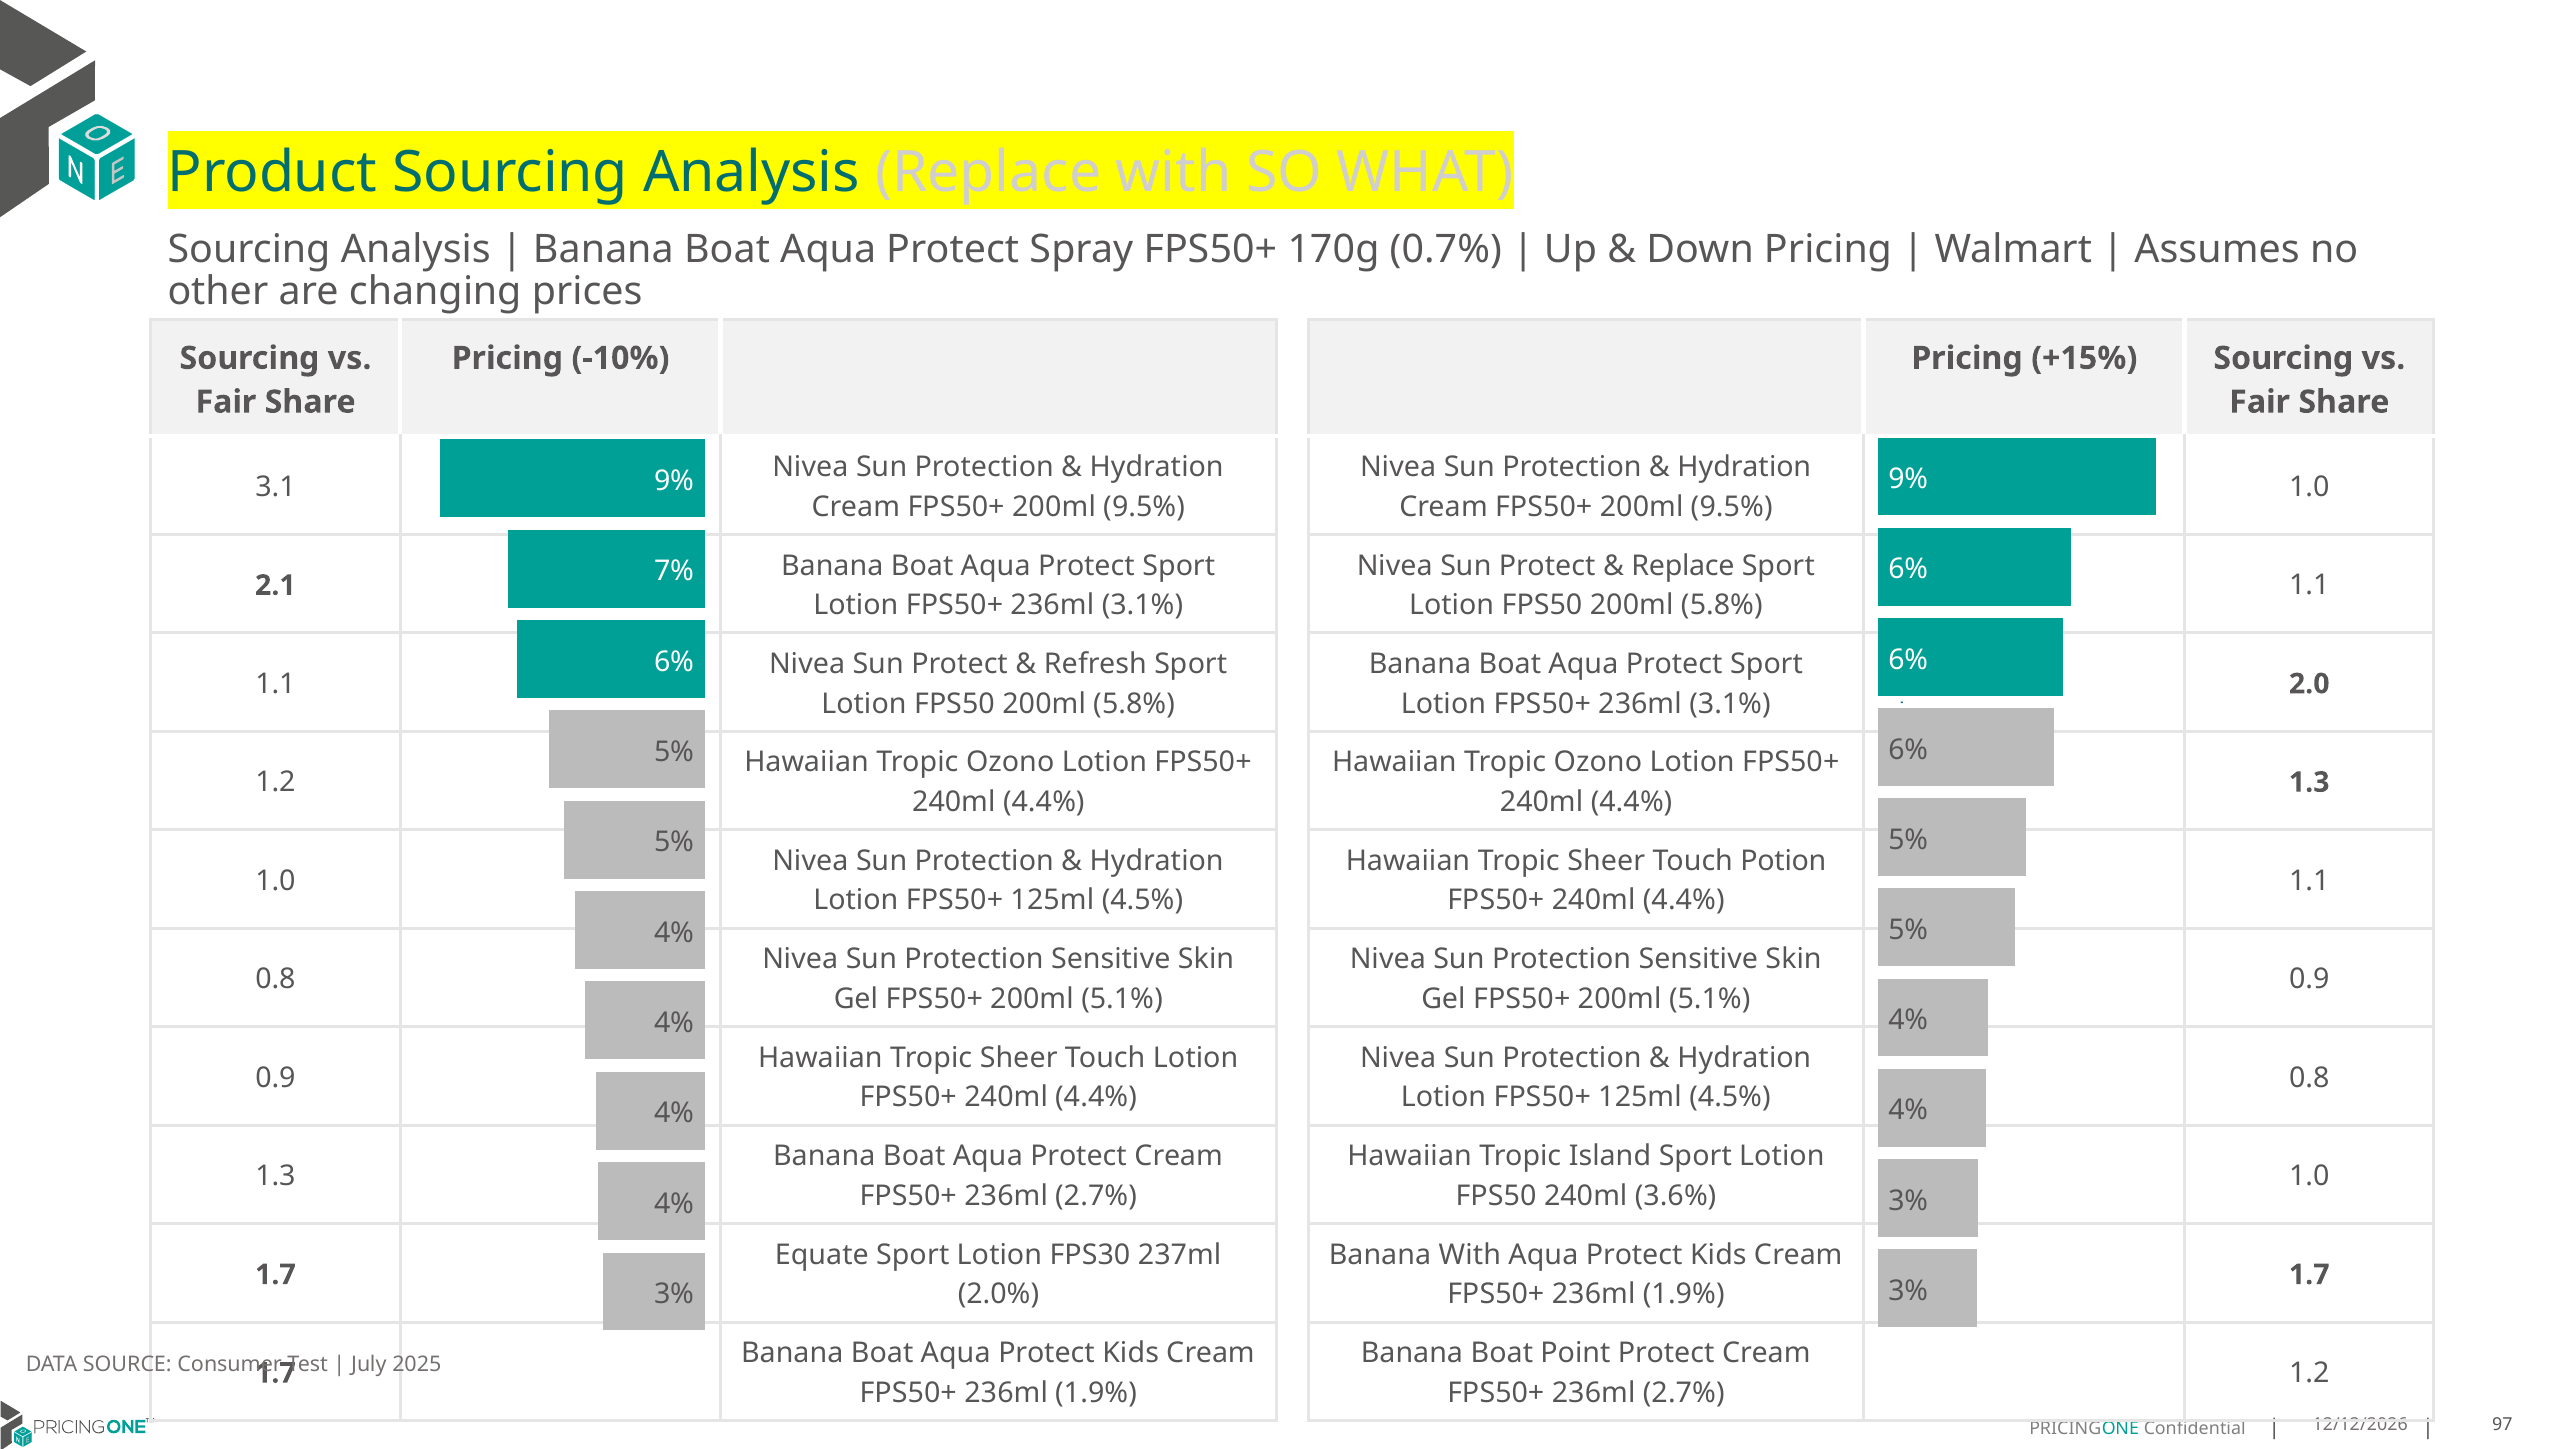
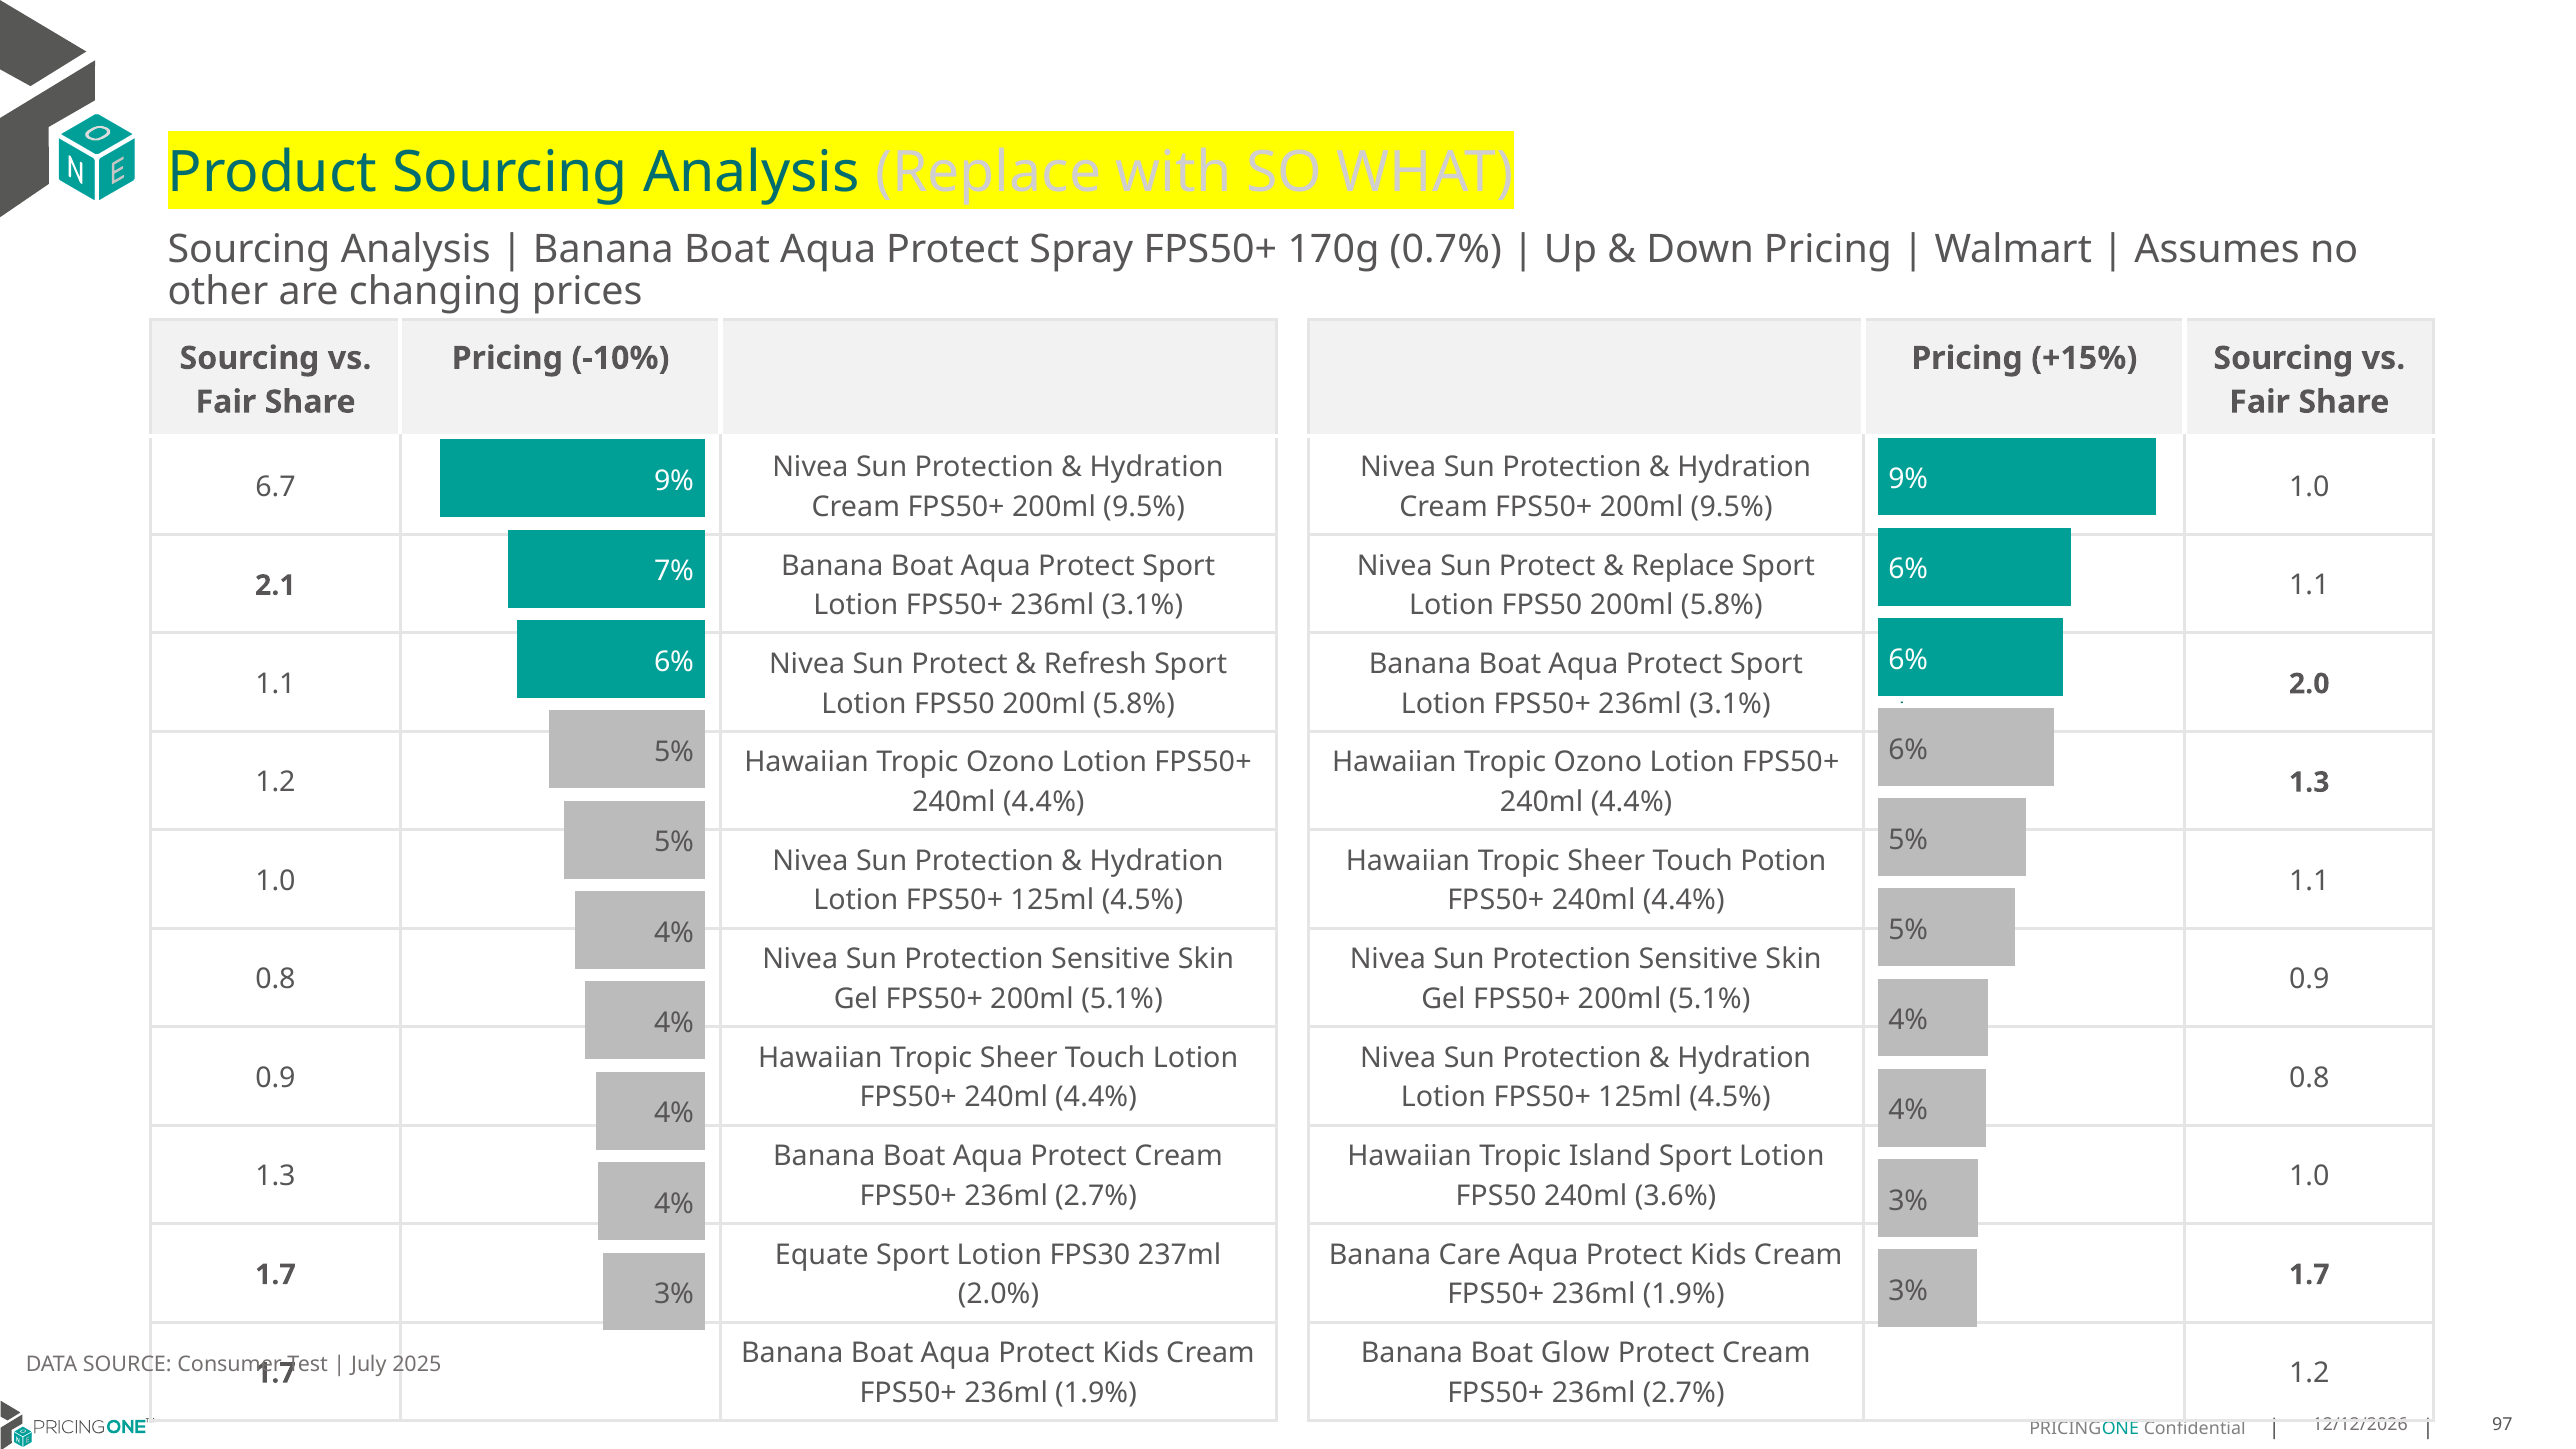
3.1: 3.1 -> 6.7 (275, 487)
Banana With: With -> Care (1470, 1255)
Point: Point -> Glow (1575, 1353)
